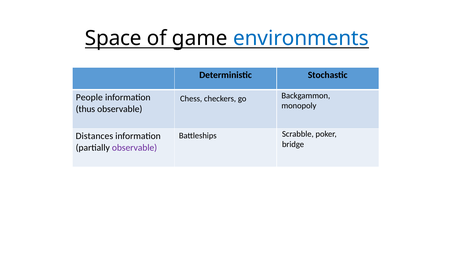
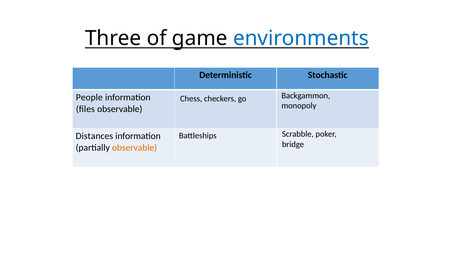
Space: Space -> Three (113, 38)
thus: thus -> ﬁles (85, 109)
observable colour: purple -> orange (135, 147)
